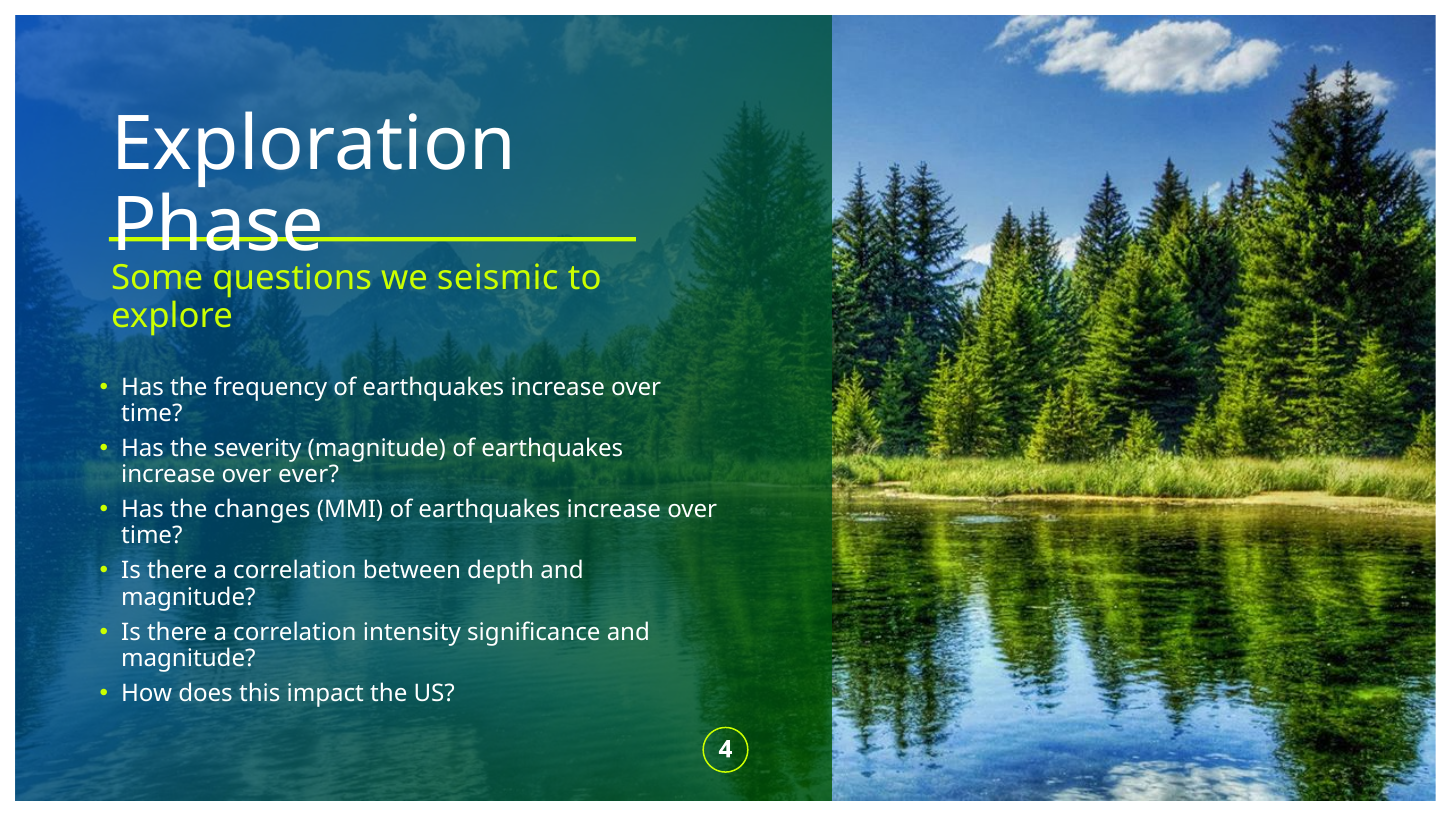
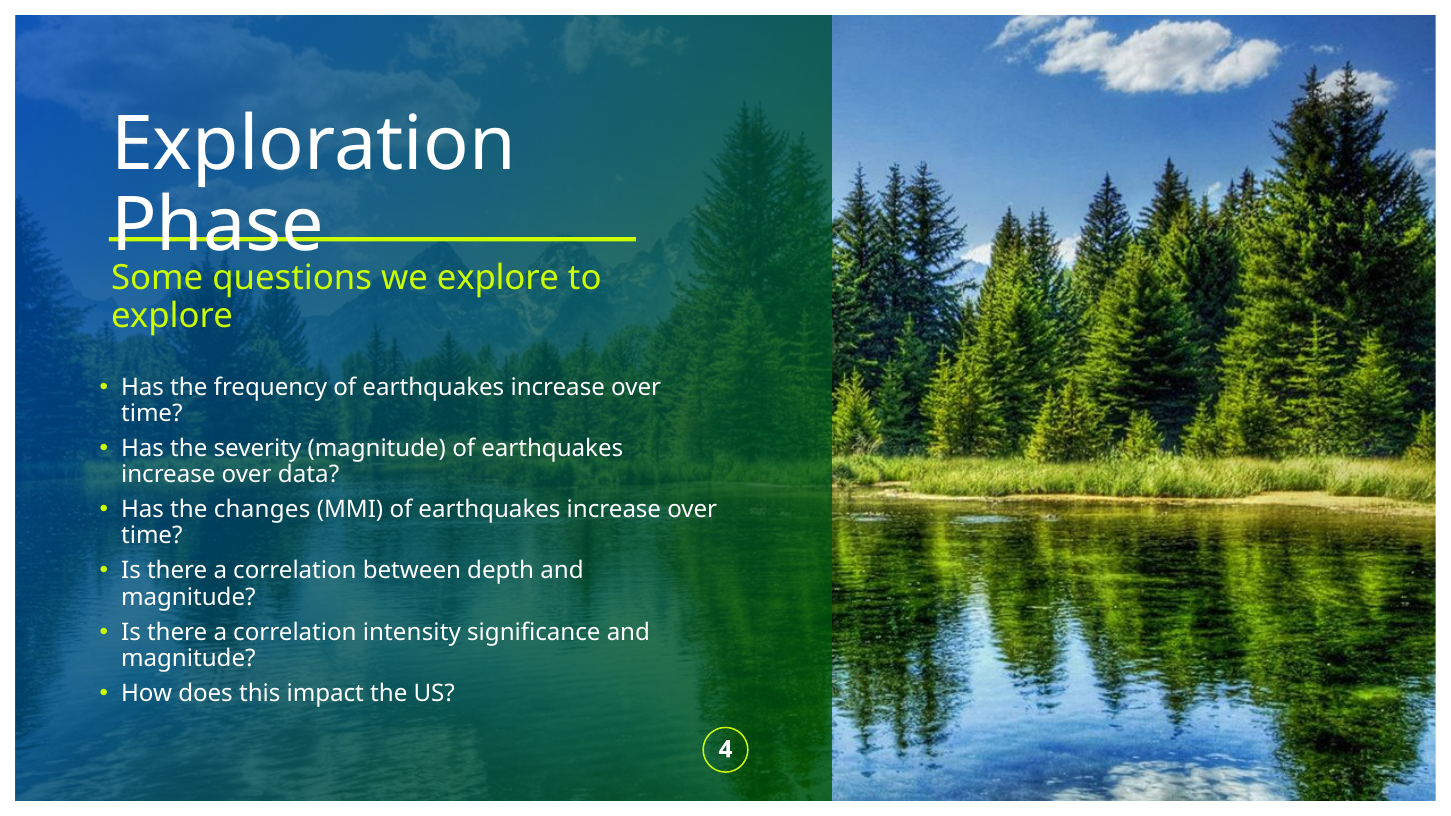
we seismic: seismic -> explore (498, 278)
ever: ever -> data (309, 475)
